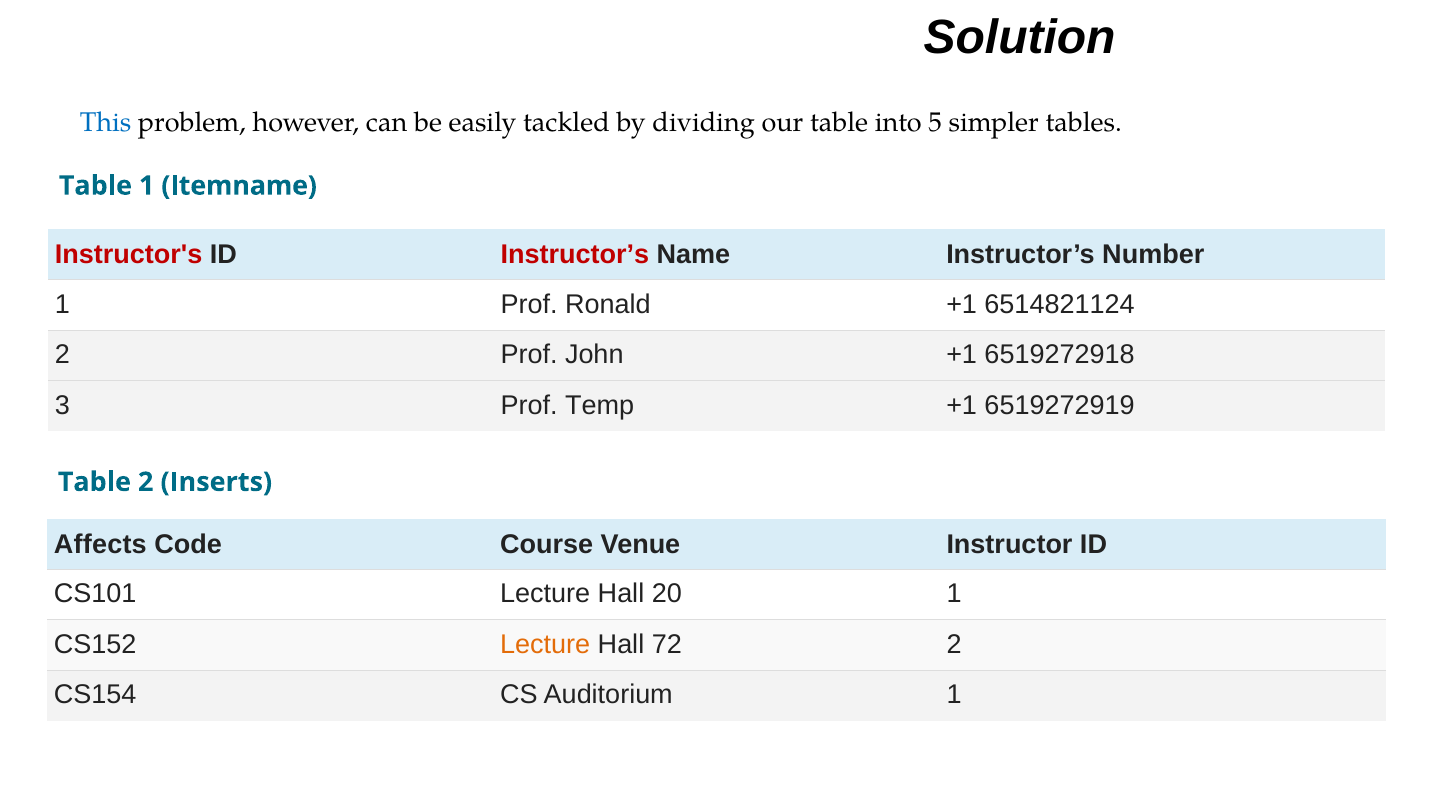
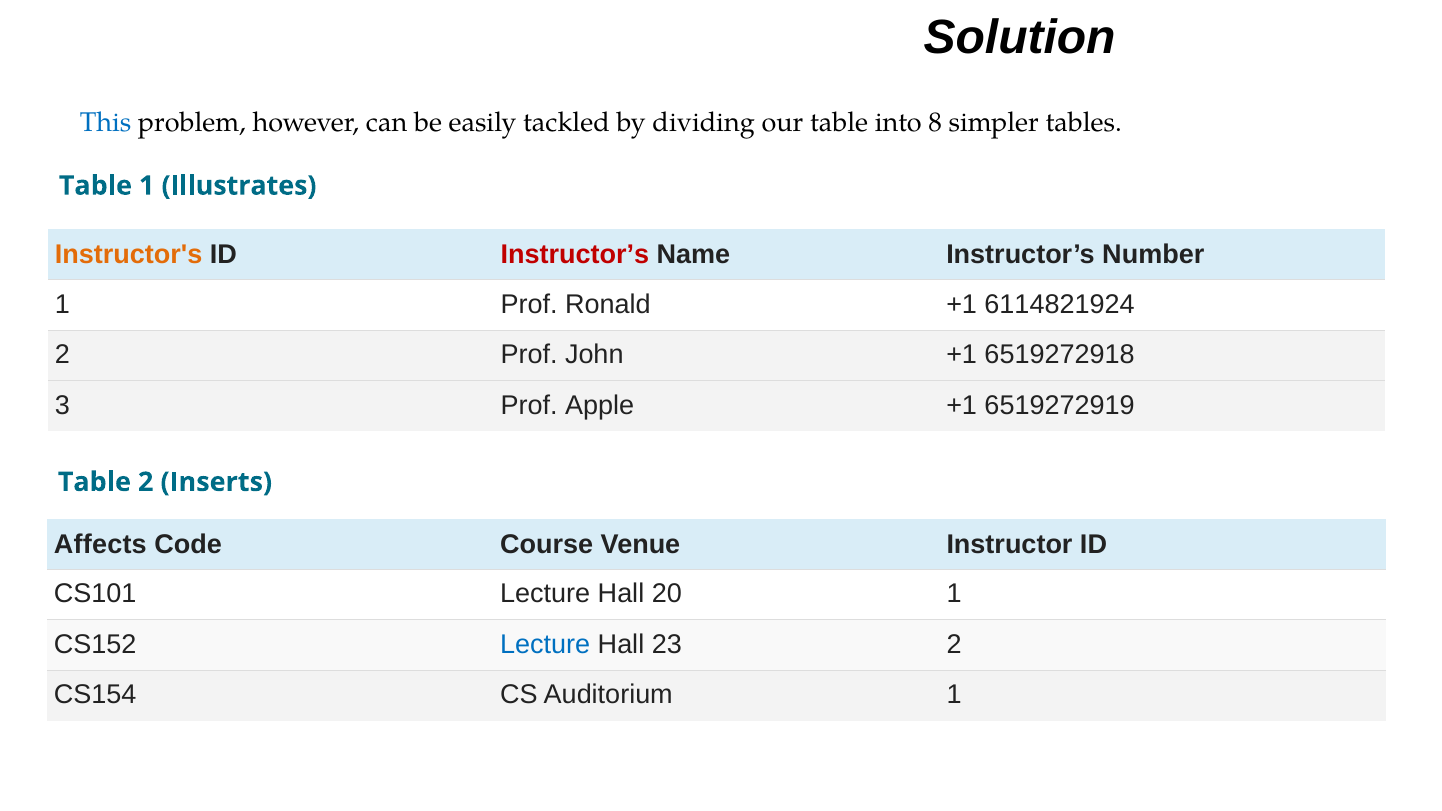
5: 5 -> 8 (935, 123)
Itemname: Itemname -> Illustrates (239, 186)
Instructor's colour: red -> orange (129, 255)
6514821124: 6514821124 -> 6114821924 (1060, 304)
Temp: Temp -> Apple (600, 405)
Lecture colour: orange -> blue (545, 645)
72: 72 -> 23 (667, 645)
